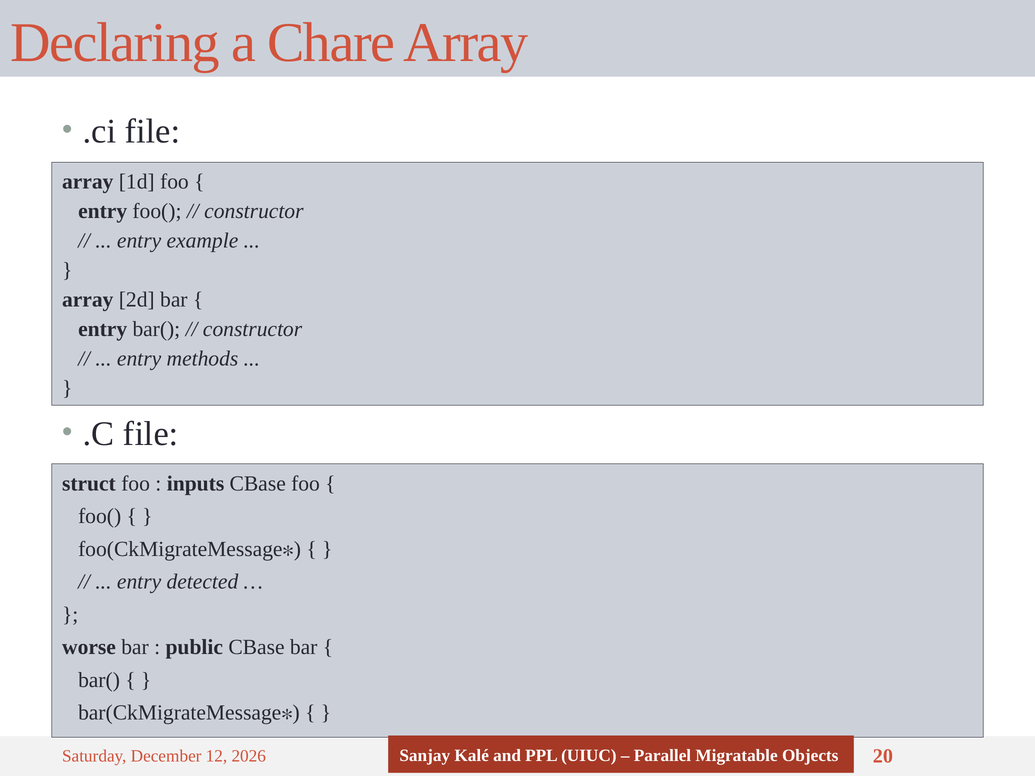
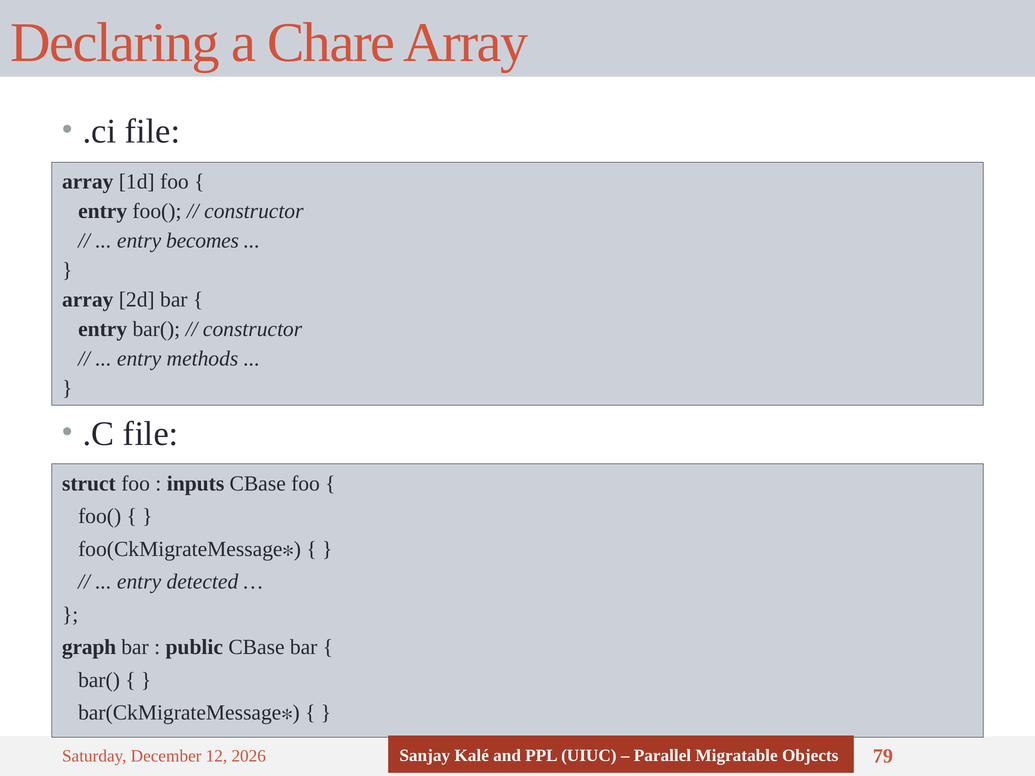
example: example -> becomes (203, 241)
worse: worse -> graph (89, 648)
20: 20 -> 79 (883, 756)
